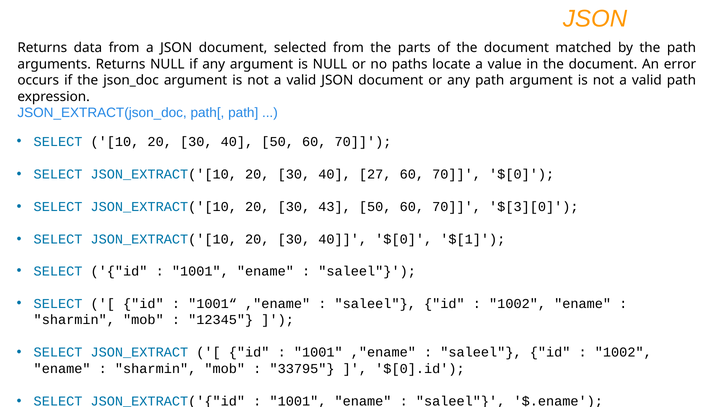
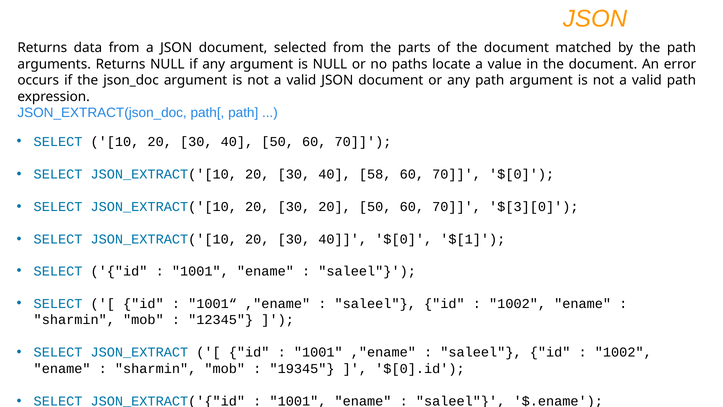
27: 27 -> 58 (375, 174)
30 43: 43 -> 20 (335, 207)
33795: 33795 -> 19345 (302, 368)
